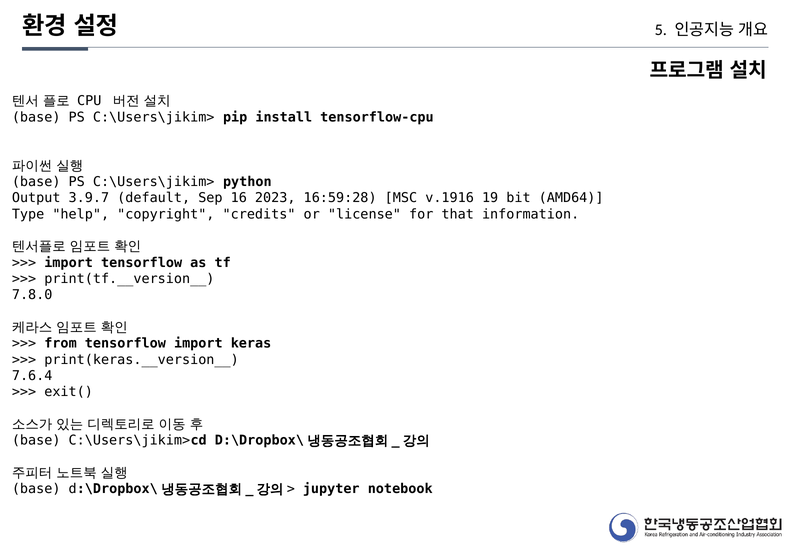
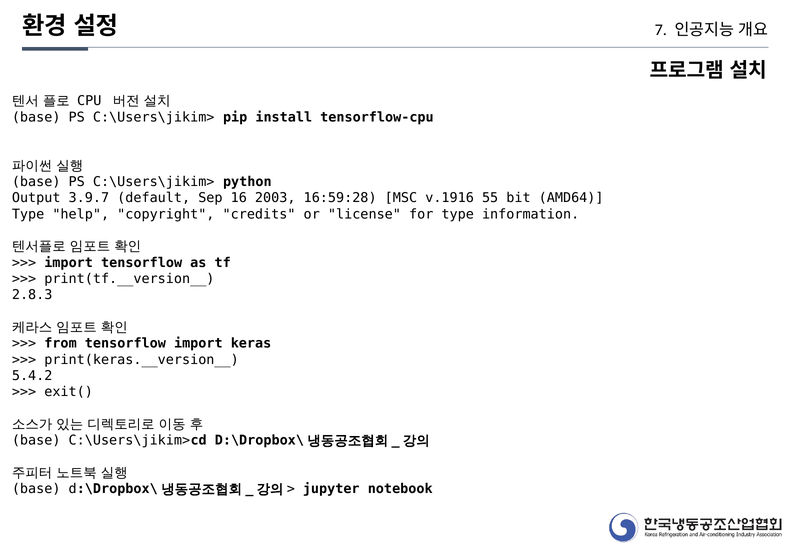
5: 5 -> 7 (661, 30)
2023: 2023 -> 2003 (275, 198)
19: 19 -> 55 (490, 198)
for that: that -> type (458, 214)
7.8.0: 7.8.0 -> 2.8.3 (32, 295)
7.6.4: 7.6.4 -> 5.4.2 (32, 376)
